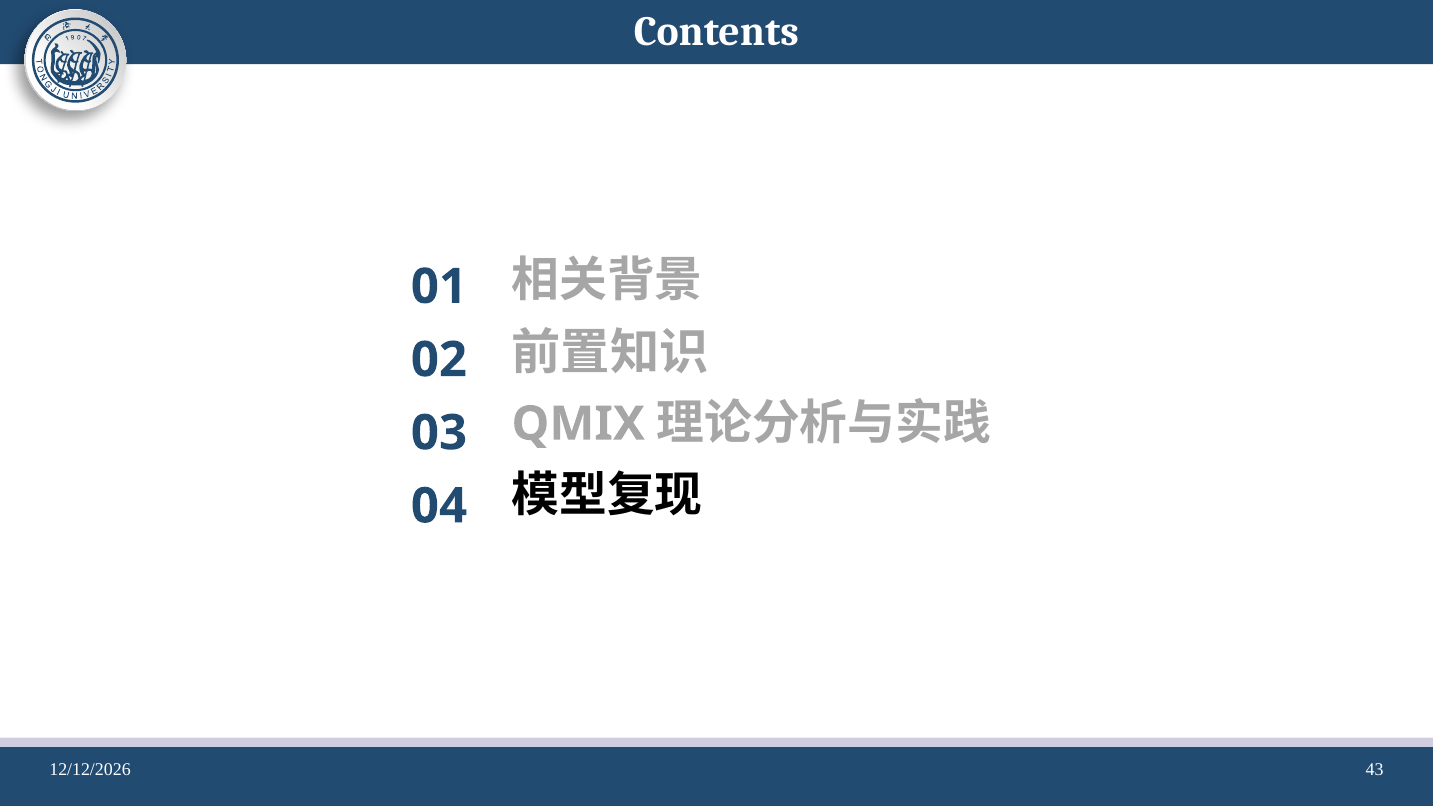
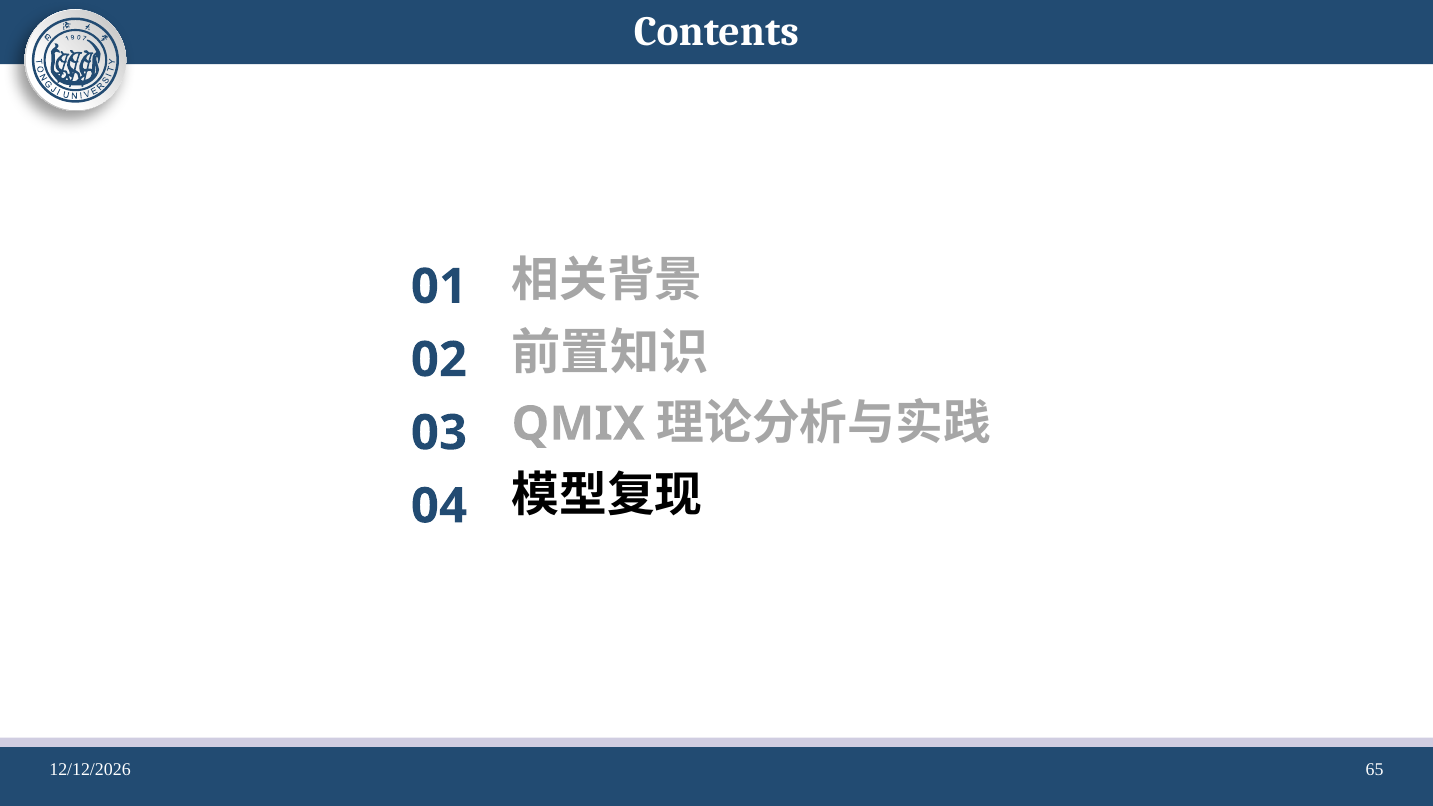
43: 43 -> 65 (1375, 770)
